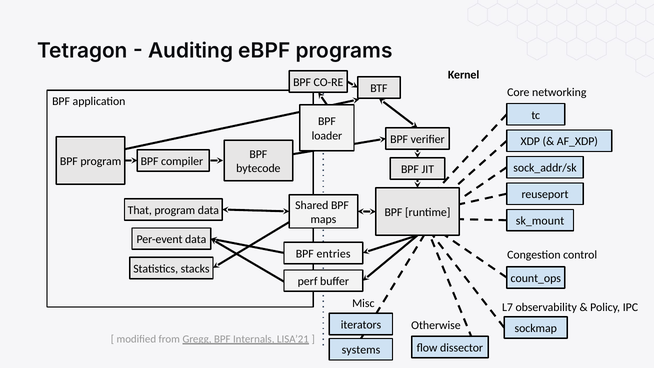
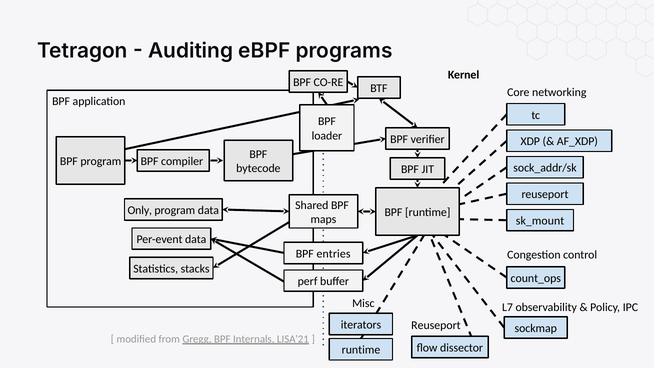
That: That -> Only (140, 210)
Otherwise: Otherwise -> Reuseport (436, 325)
systems: systems -> runtime (361, 350)
